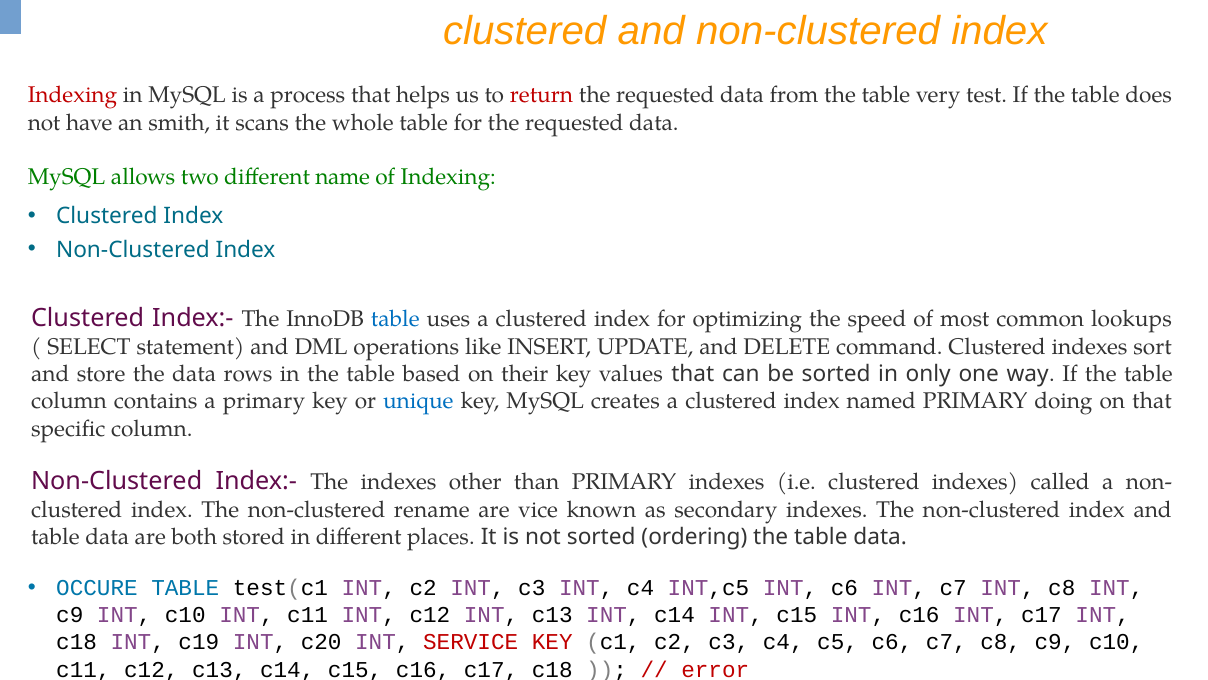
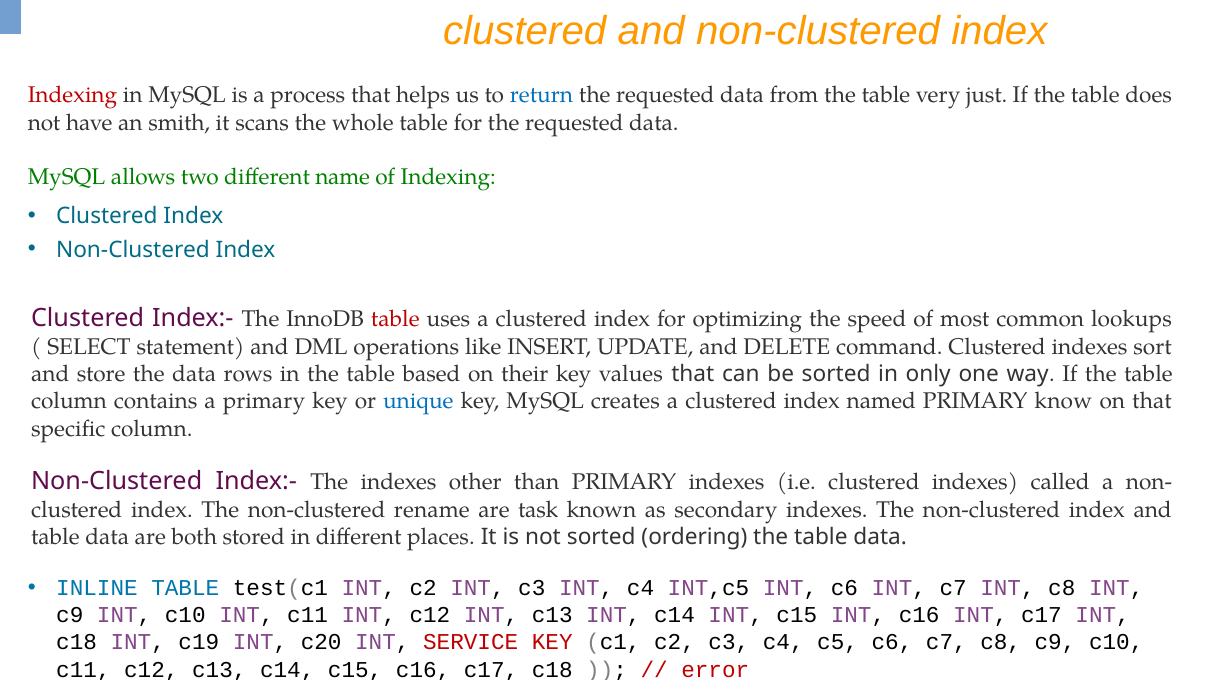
return colour: red -> blue (541, 95)
test: test -> just (987, 95)
table colour: blue -> red (395, 319)
doing: doing -> know (1063, 401)
vice: vice -> task (538, 510)
OCCURE: OCCURE -> INLINE (97, 588)
